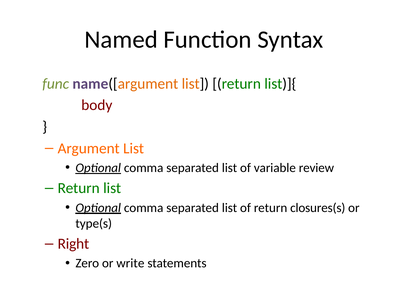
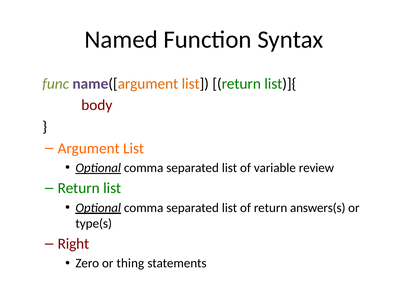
closures(s: closures(s -> answers(s (318, 208)
write: write -> thing (130, 263)
